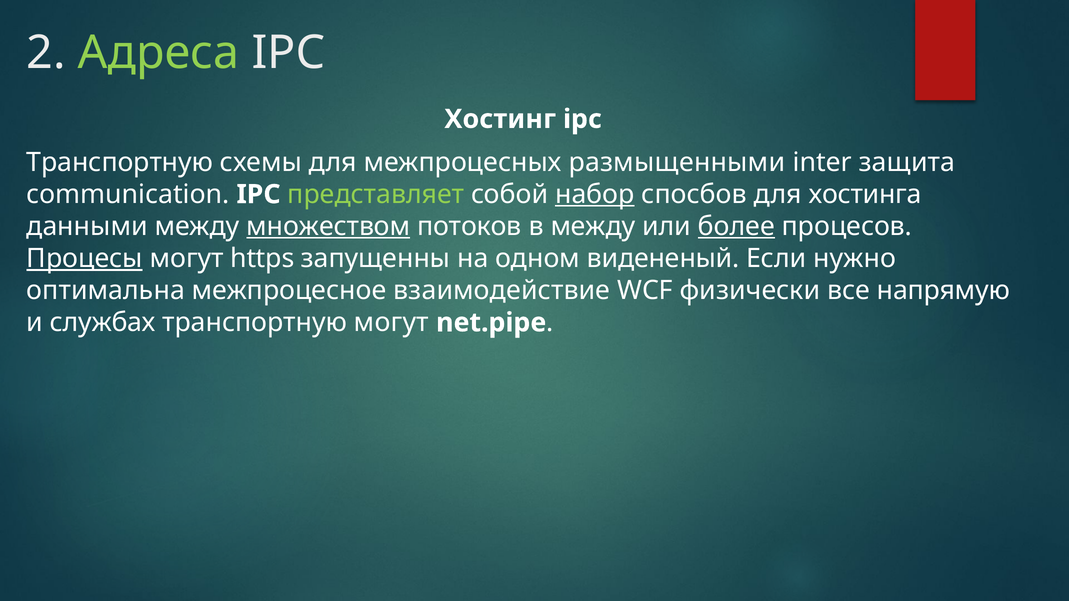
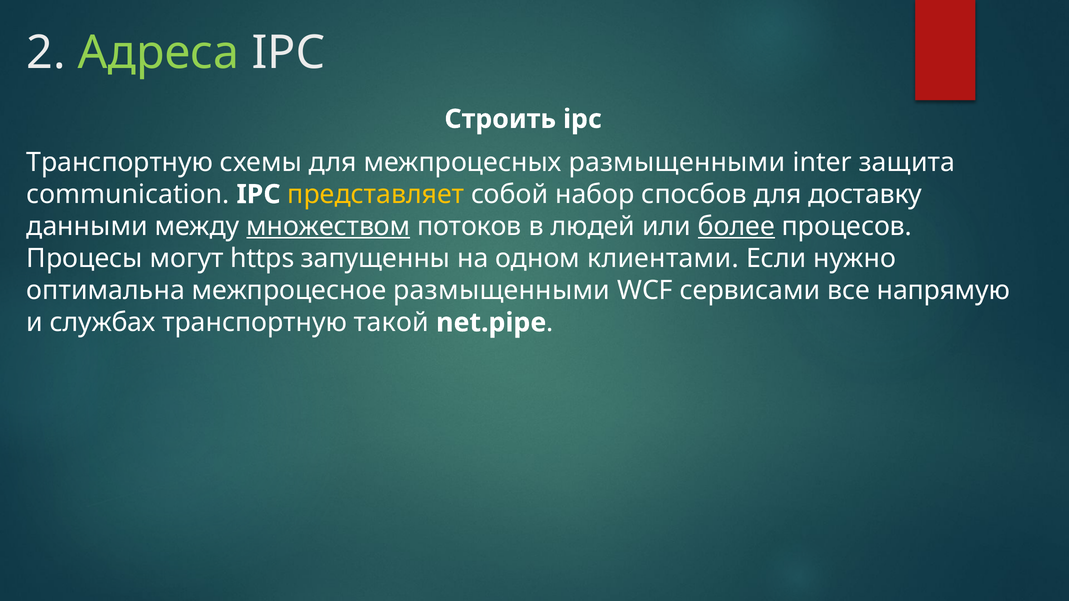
Хостинг: Хостинг -> Строить (500, 119)
представляет colour: light green -> yellow (376, 194)
набор underline: present -> none (595, 194)
хостинга: хостинга -> доставку (865, 194)
в между: между -> людей (593, 227)
Процесы underline: present -> none (85, 259)
видененый: видененый -> клиентами (663, 259)
межпроцесное взаимодействие: взаимодействие -> размыщенными (502, 291)
физически: физически -> сервисами (750, 291)
транспортную могут: могут -> такой (391, 323)
